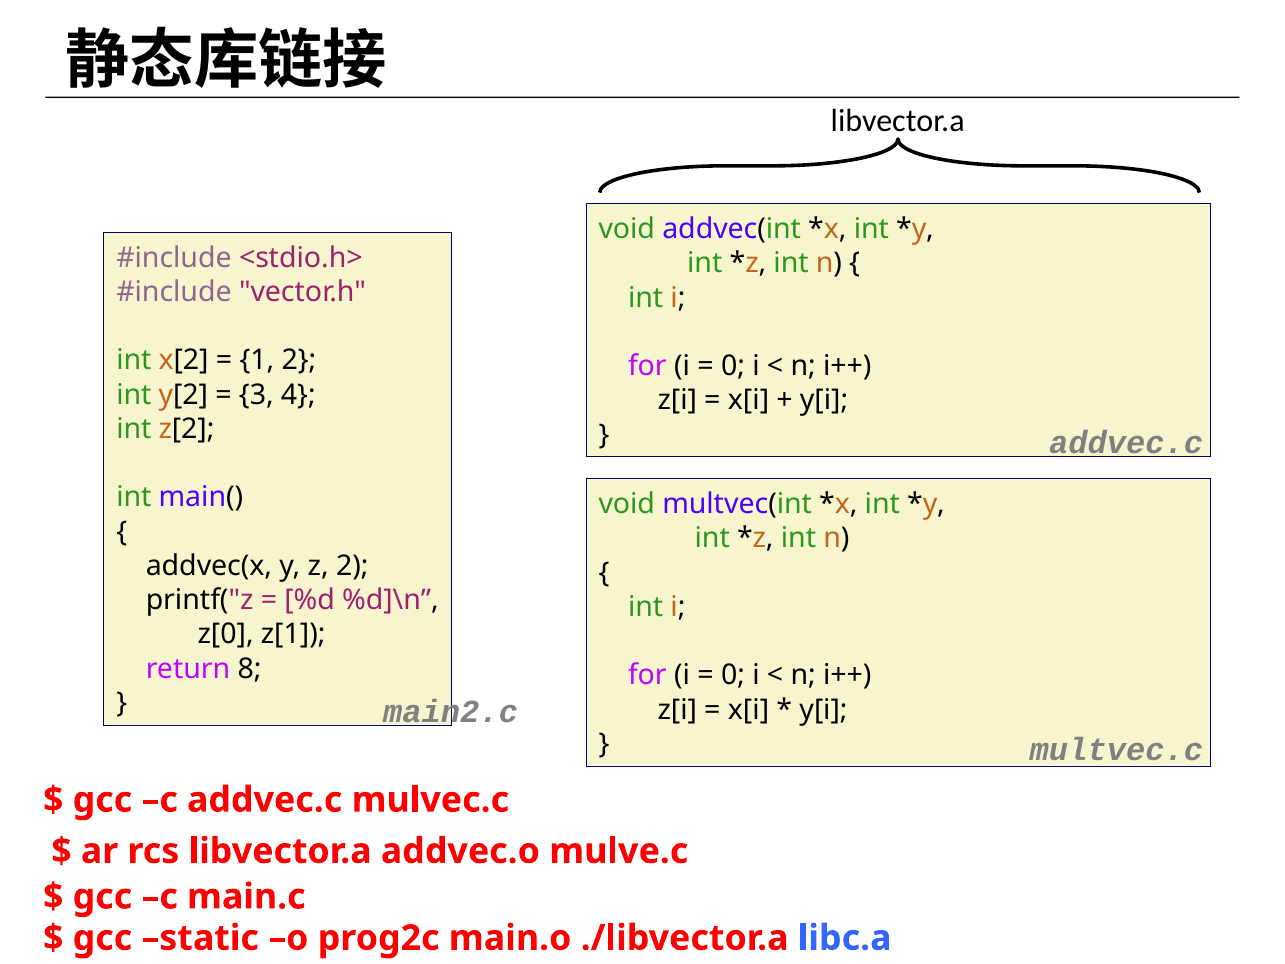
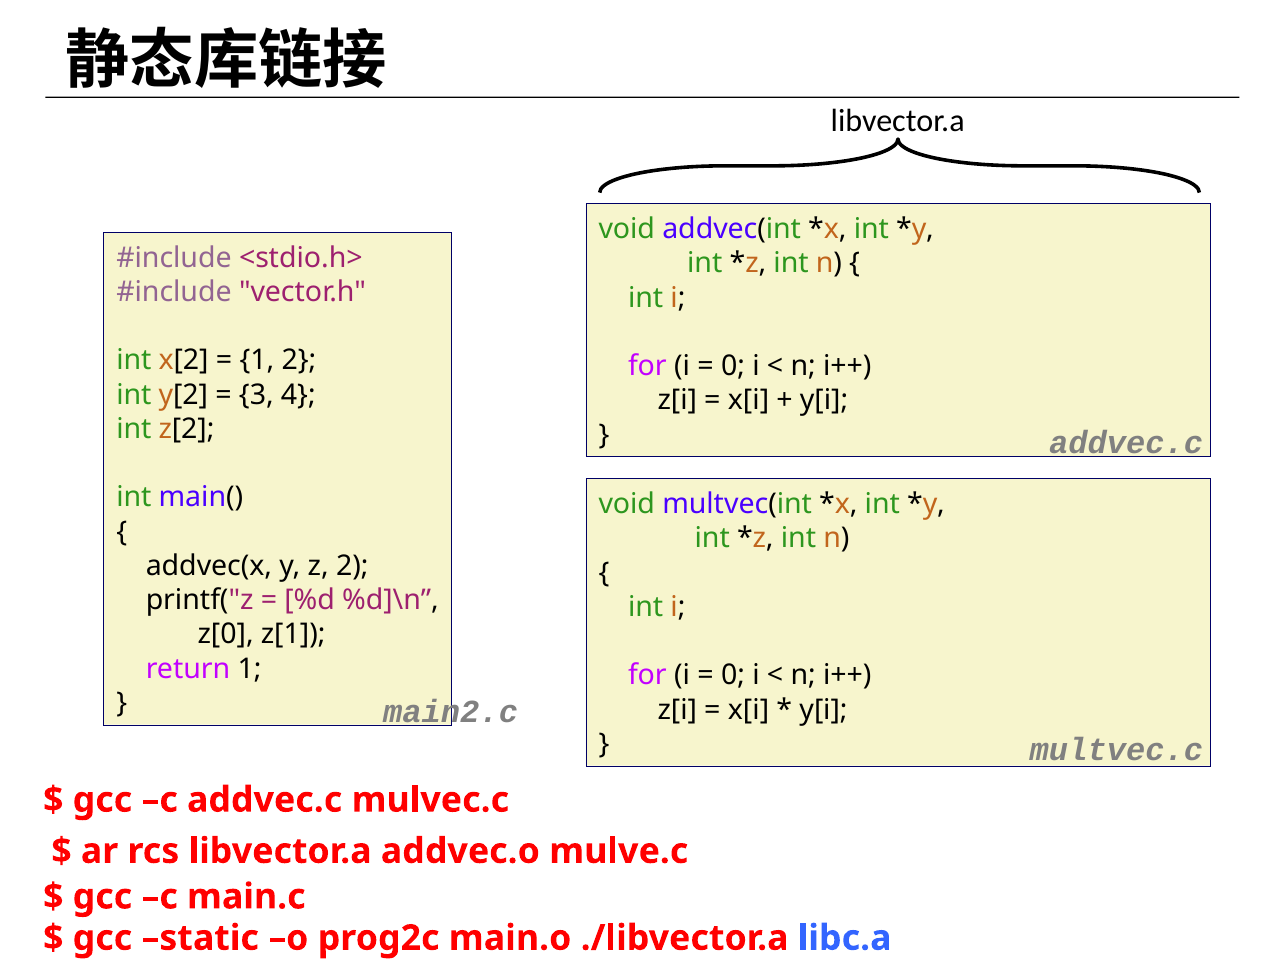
return 8: 8 -> 1 (249, 669)
